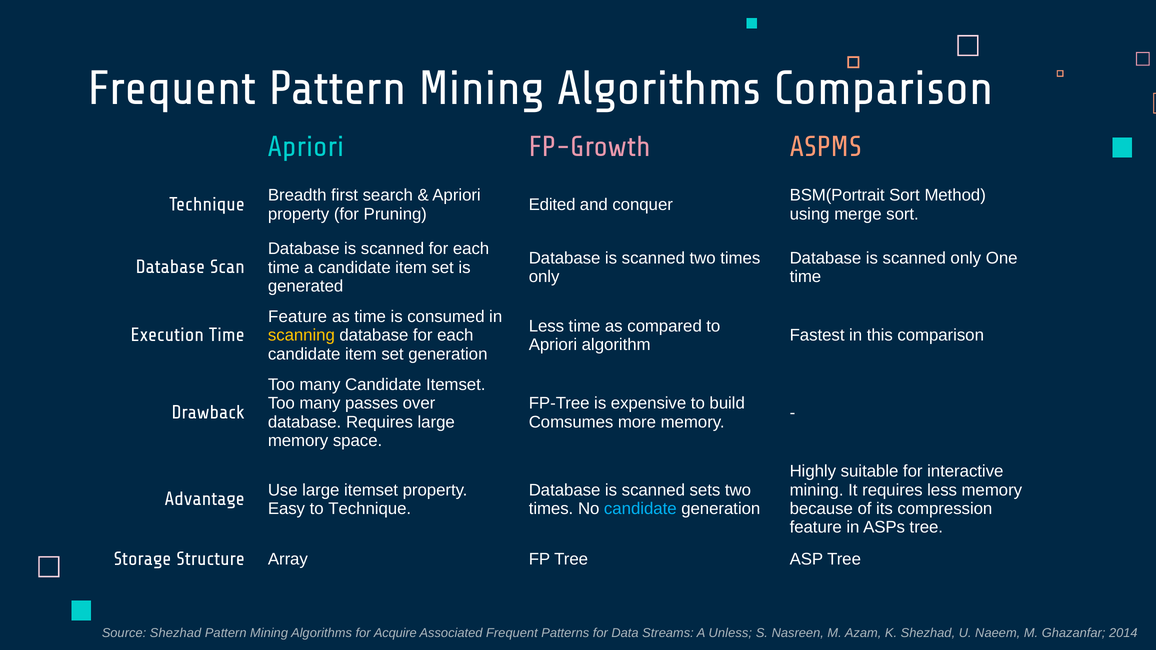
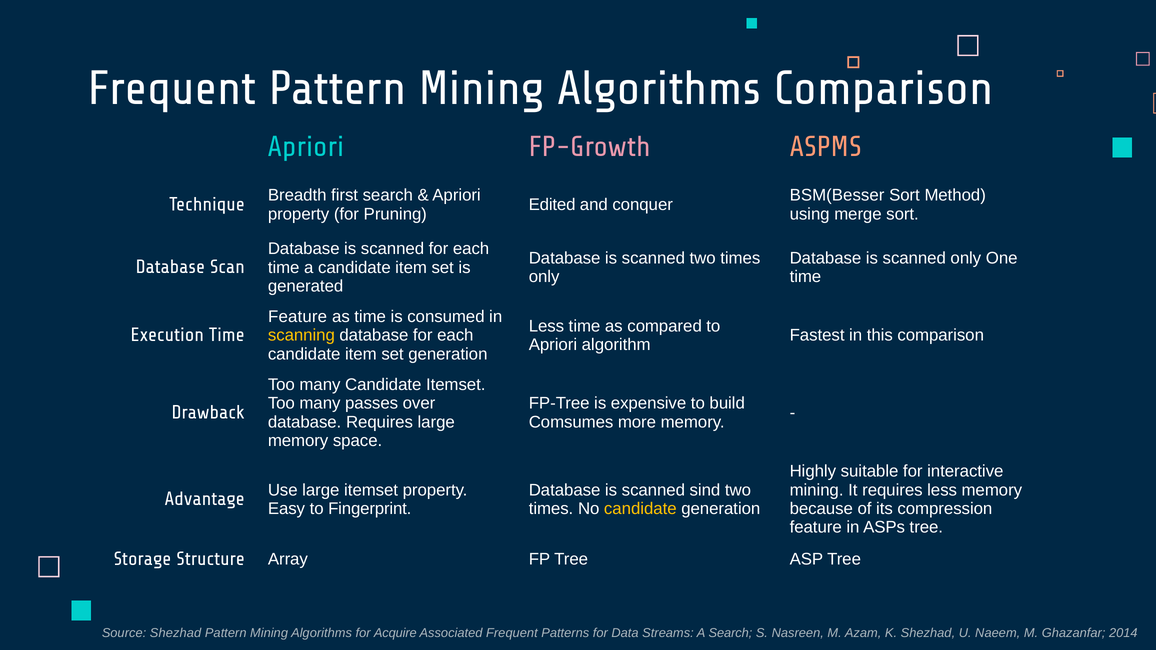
BSM(Portrait: BSM(Portrait -> BSM(Besser (837, 195)
sets: sets -> sind (705, 490)
to Technique: Technique -> Fingerprint (370, 509)
candidate colour: light blue -> yellow (640, 509)
A Unless: Unless -> Search (730, 633)
